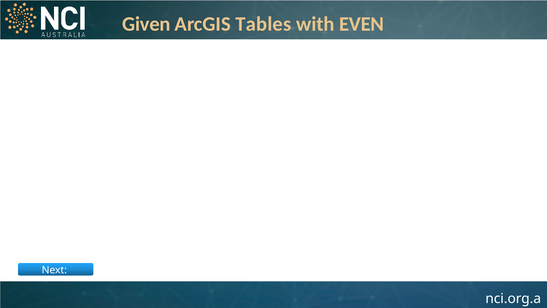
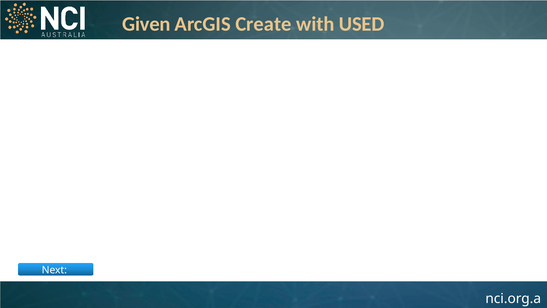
Tables: Tables -> Create (263, 24)
EVEN: EVEN -> USED (362, 24)
